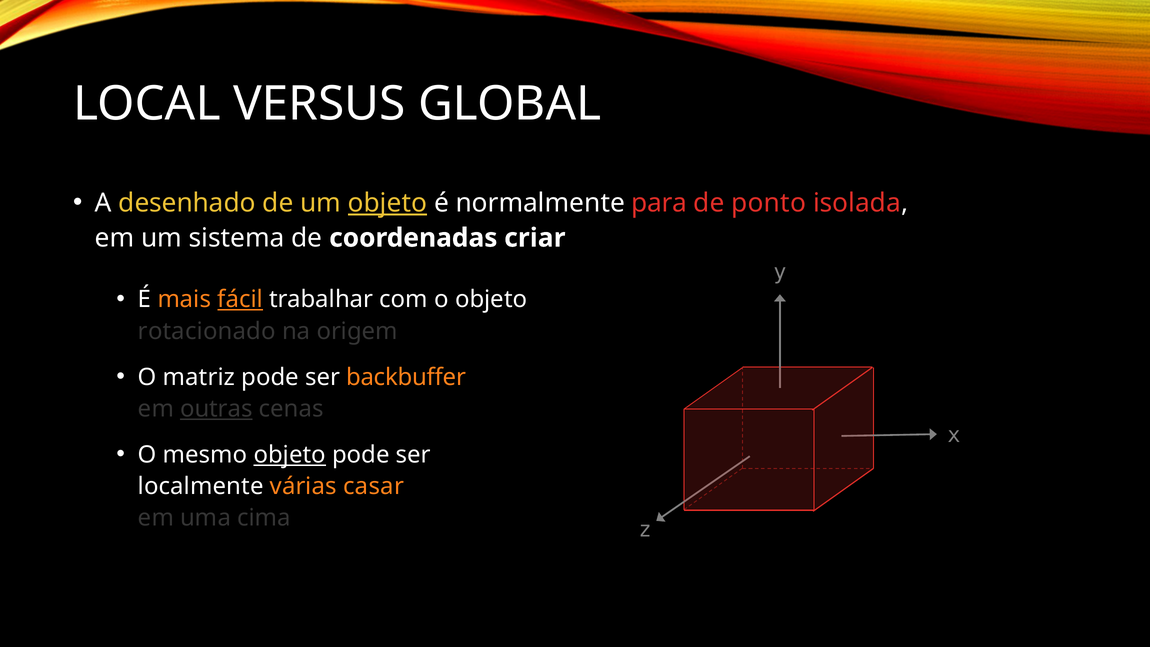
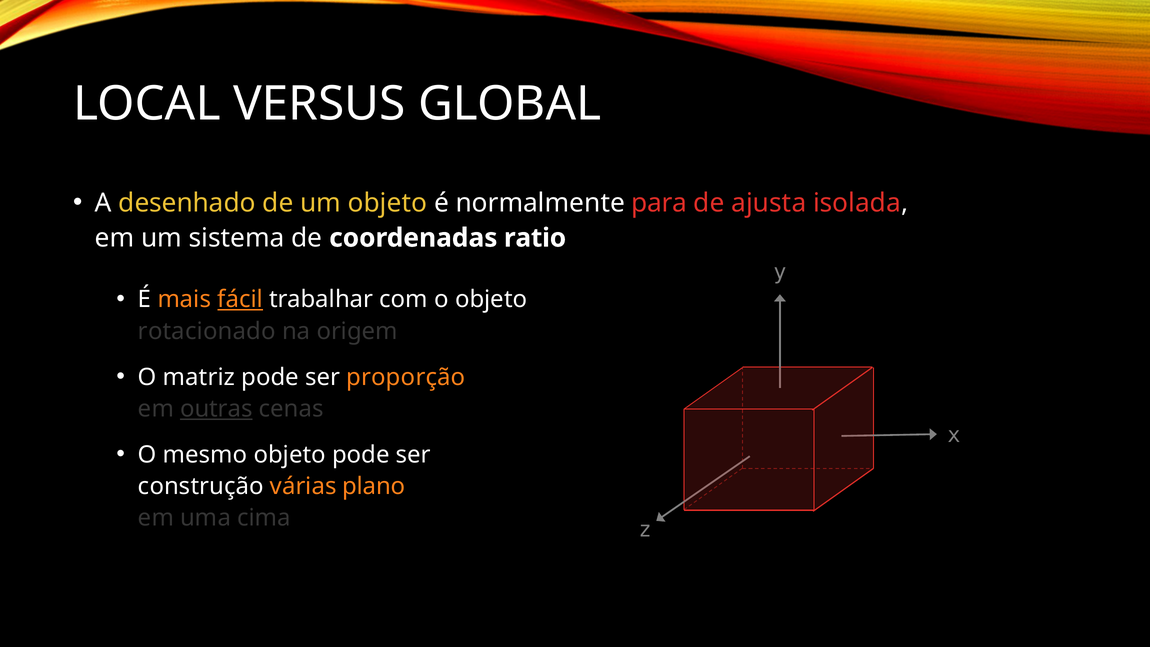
objeto underline: present -> none (387, 203)
ponto: ponto -> ajusta (769, 203)
criar: criar -> ratio (535, 238)
backbuffer: backbuffer -> proporção (406, 377)
objeto underline: present -> none (290, 455)
localmente: localmente -> construção (201, 486)
casar: casar -> plano (374, 486)
